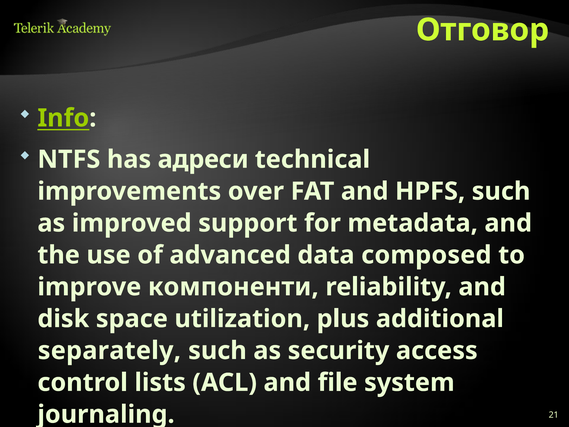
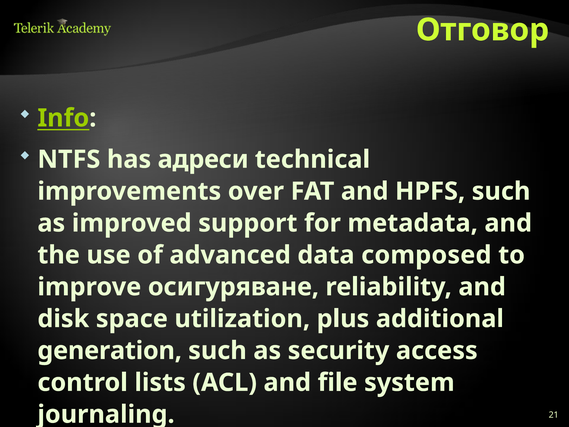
компоненти: компоненти -> осигуряване (233, 287)
separately: separately -> generation (110, 350)
